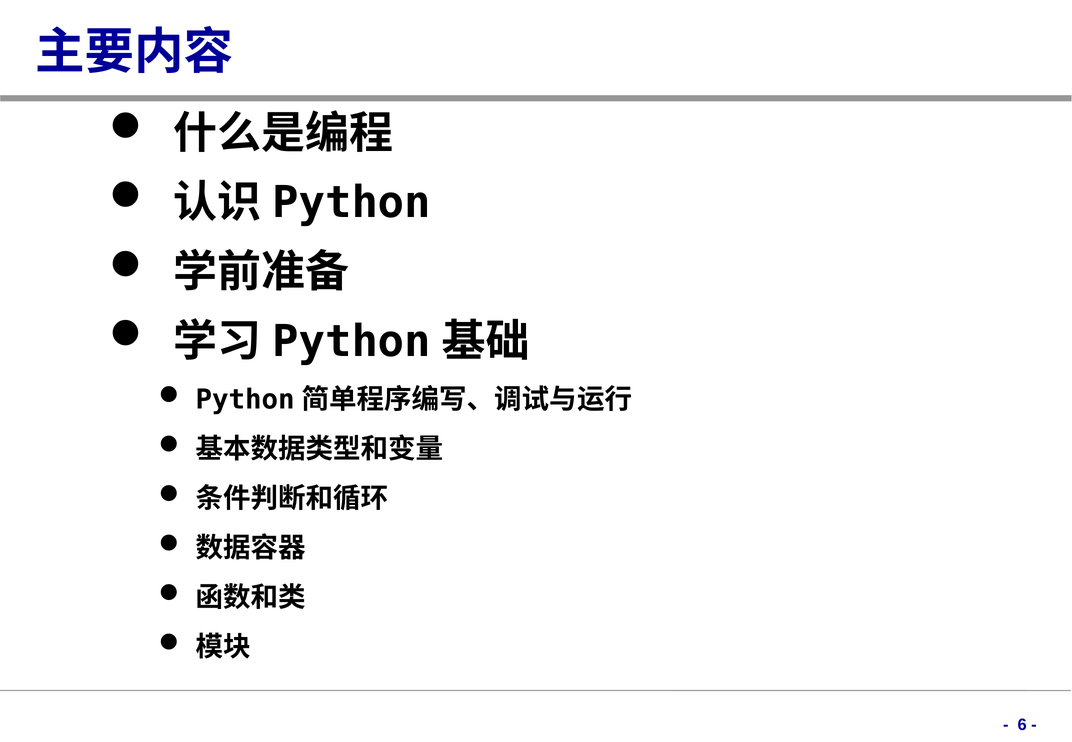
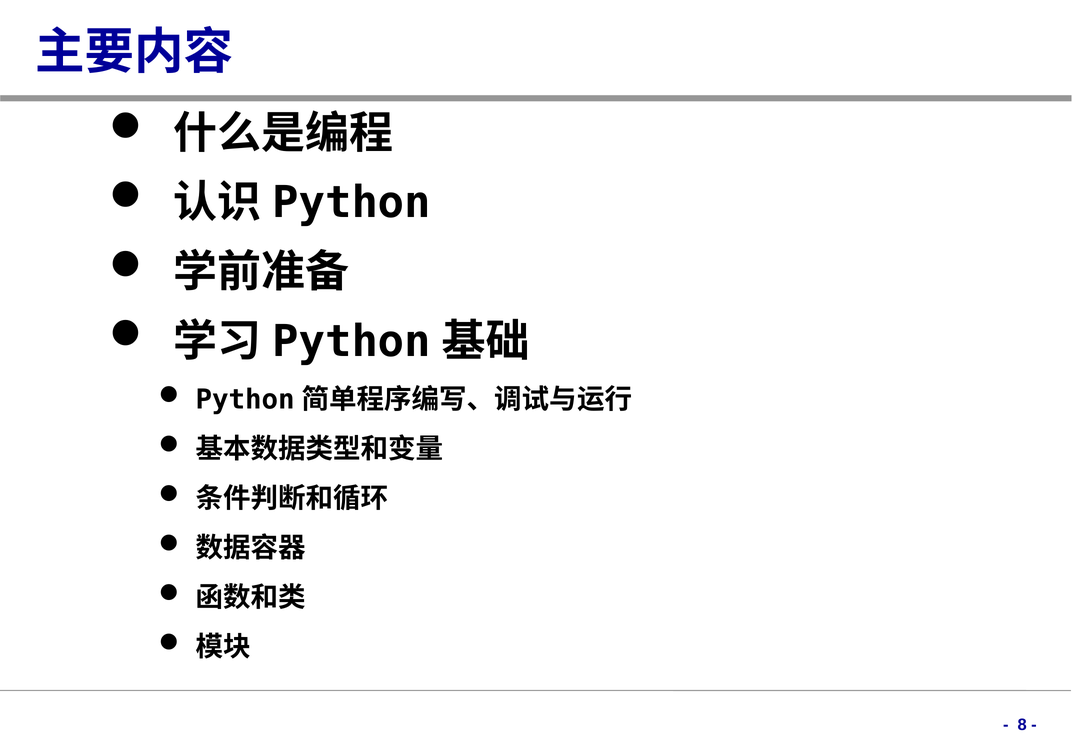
6: 6 -> 8 (1022, 725)
